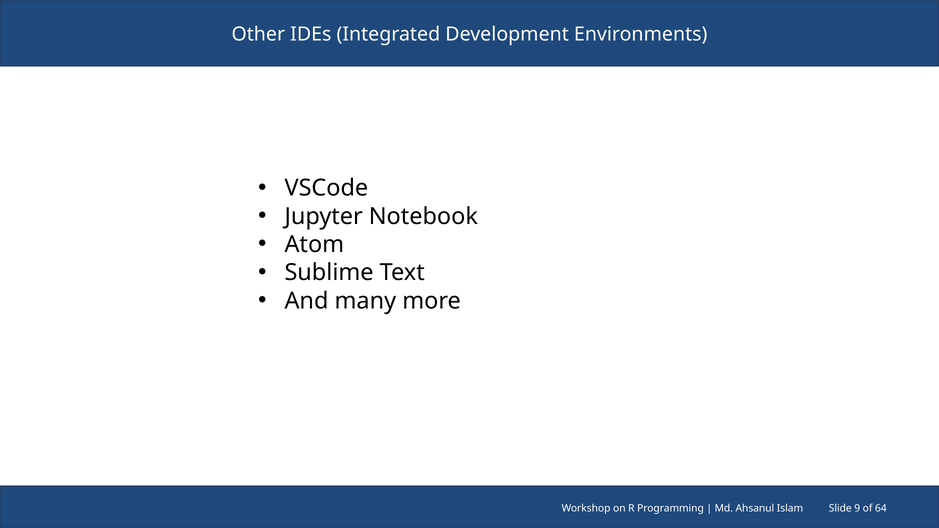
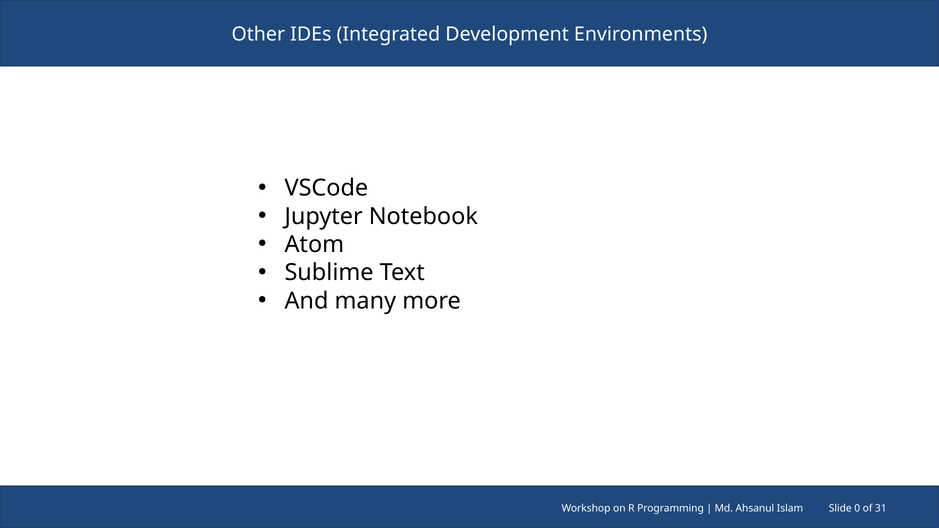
9: 9 -> 0 (857, 509)
64: 64 -> 31 (881, 509)
